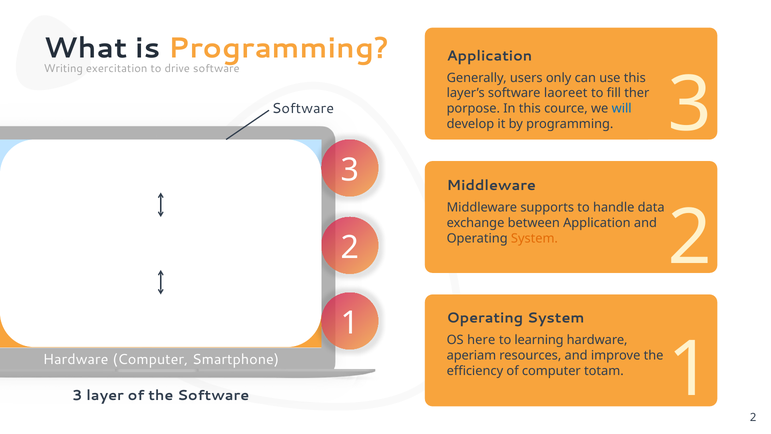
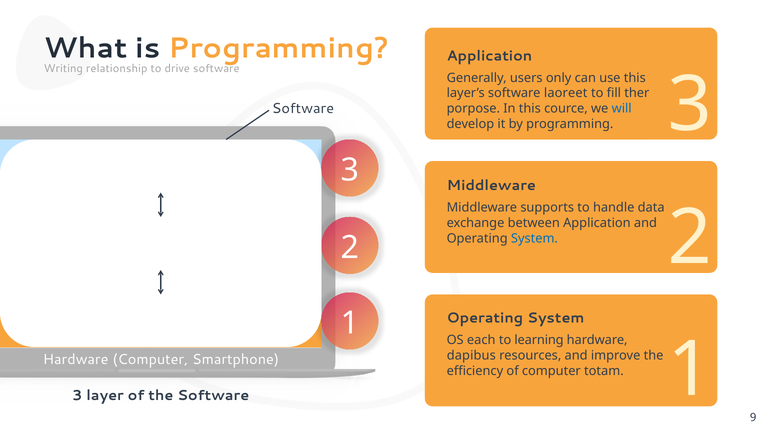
exercitation: exercitation -> relationship (117, 68)
System colour: orange -> blue (534, 238)
here: here -> each (481, 340)
2: 2 -> 9 (753, 417)
aperiam: aperiam -> dapibus (471, 355)
